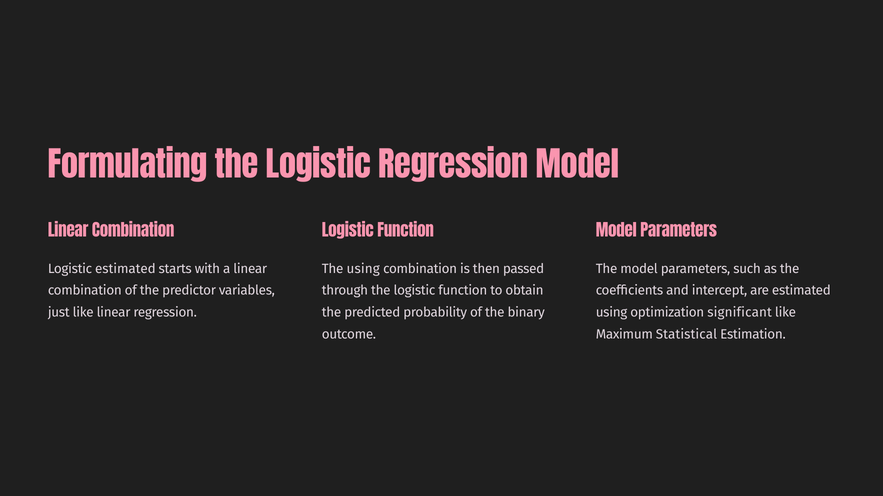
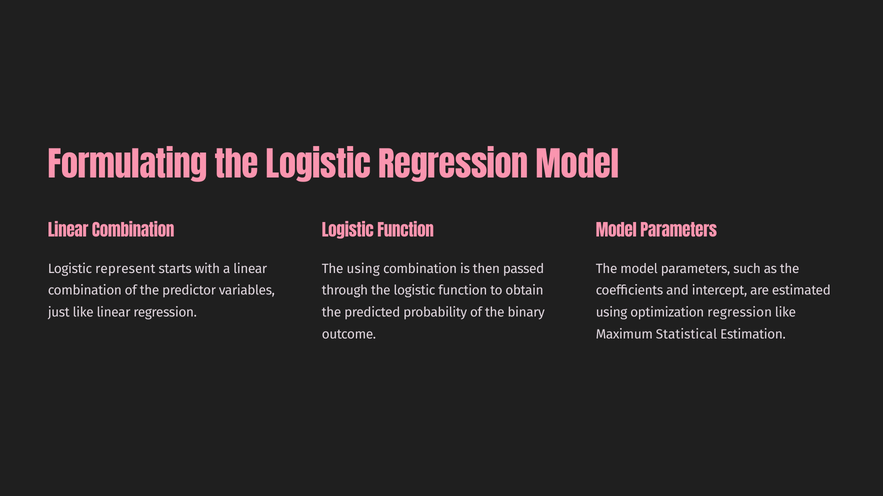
Logistic estimated: estimated -> represent (125, 269)
optimization significant: significant -> regression (740, 313)
